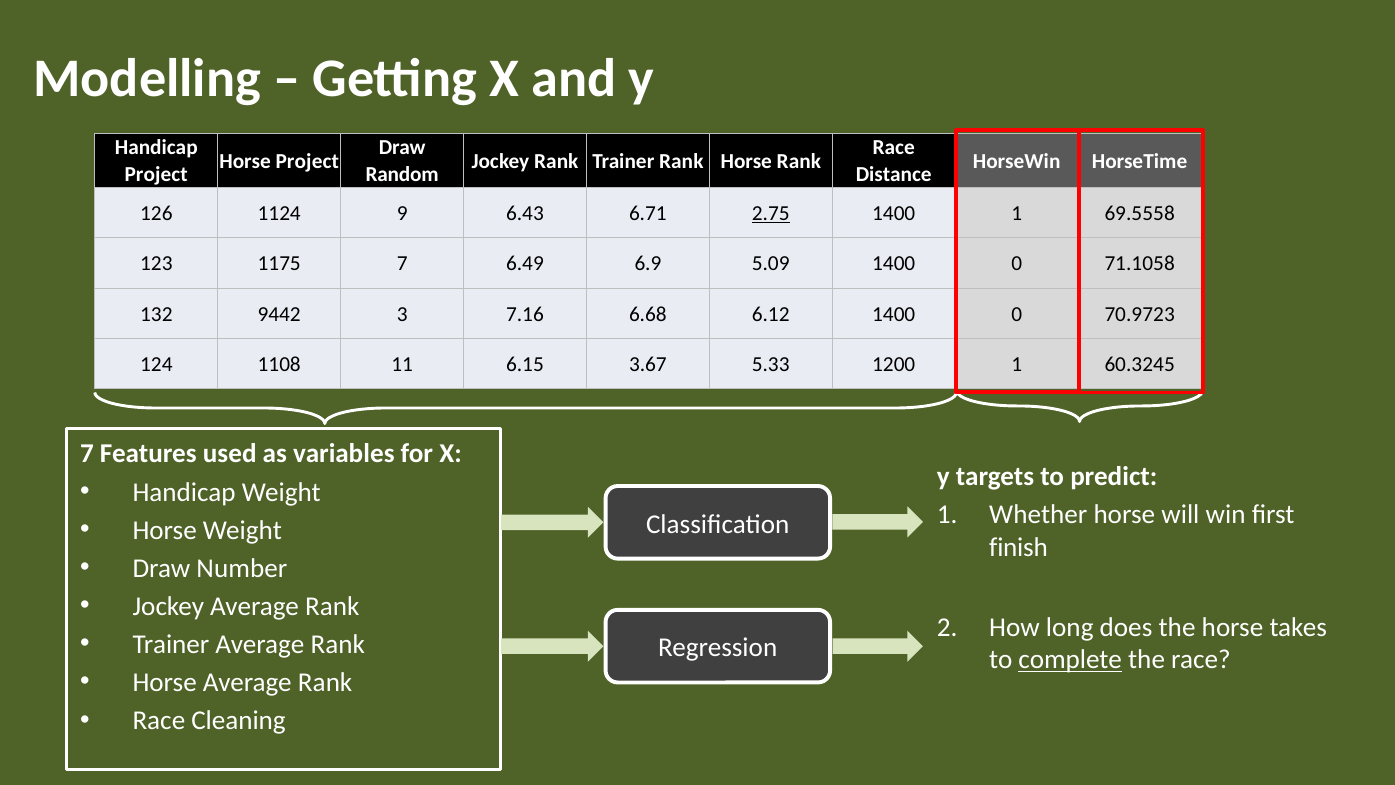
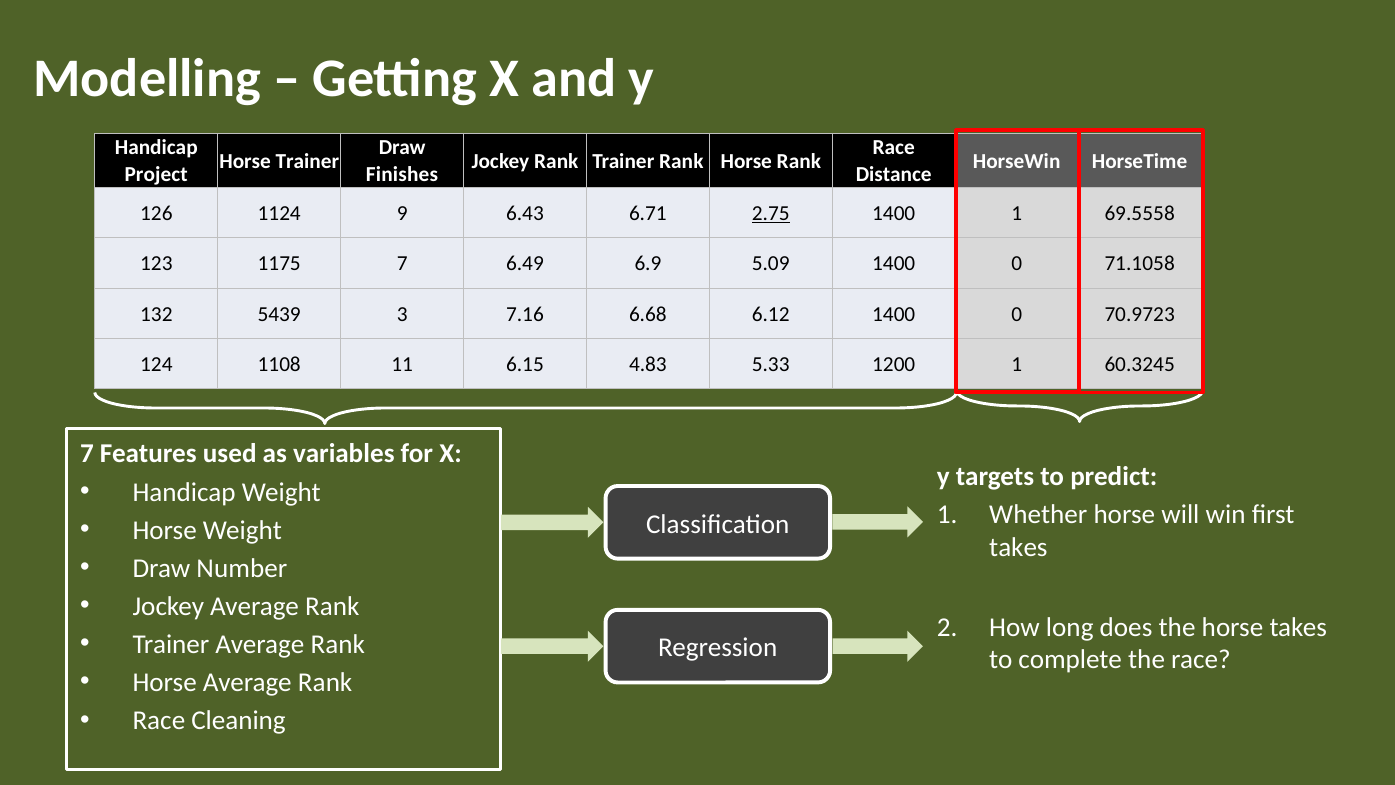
Horse Project: Project -> Trainer (307, 161)
Random: Random -> Finishes (402, 174)
9442: 9442 -> 5439 (279, 314)
3.67: 3.67 -> 4.83 (648, 364)
finish: finish -> takes (1018, 547)
complete underline: present -> none (1070, 660)
